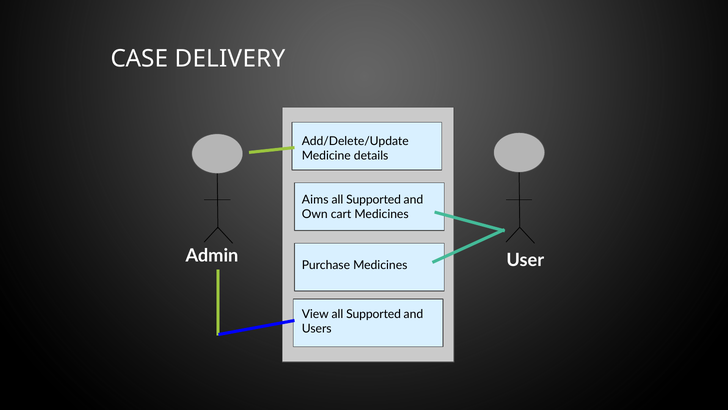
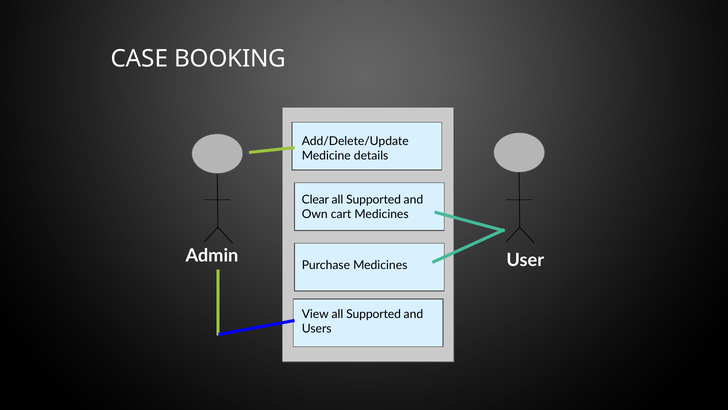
DELIVERY: DELIVERY -> BOOKING (230, 59)
Aims: Aims -> Clear (315, 200)
